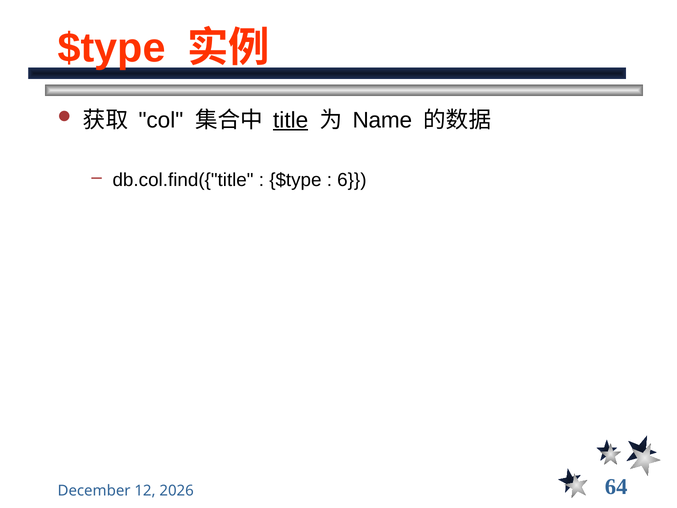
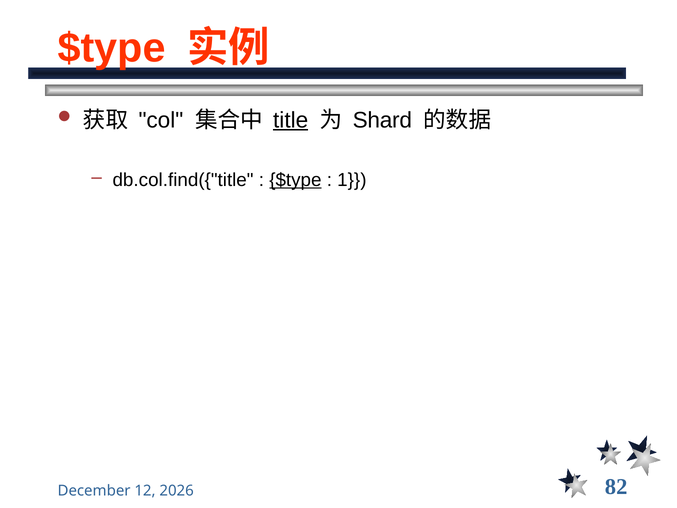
Name: Name -> Shard (382, 120)
$type underline: none -> present (295, 180)
6: 6 -> 1 (352, 180)
64: 64 -> 82 (616, 487)
